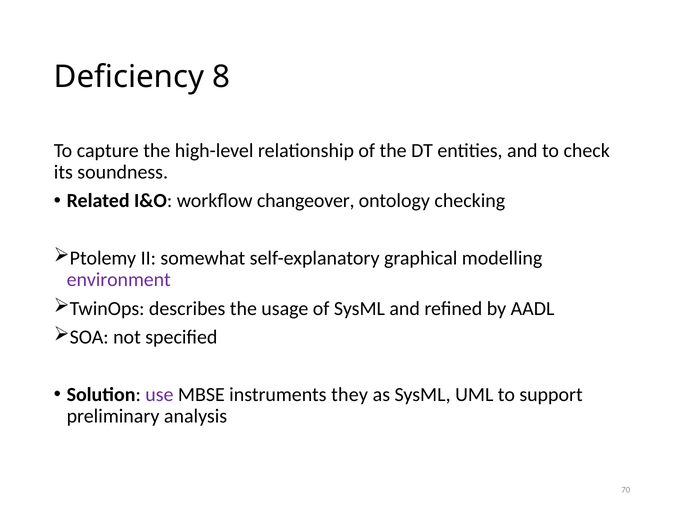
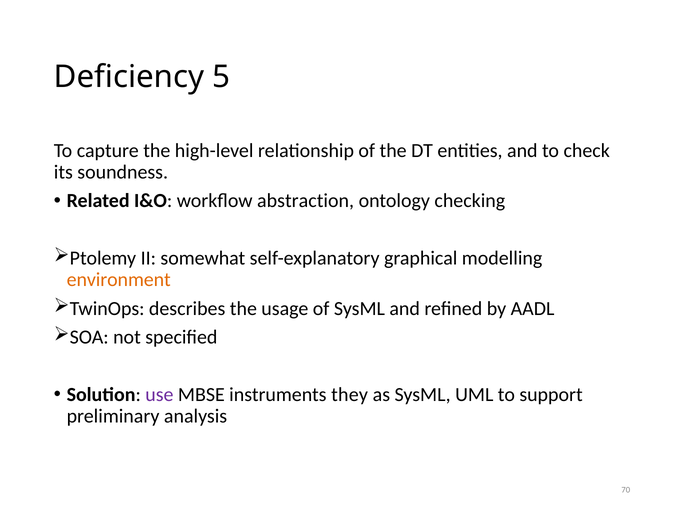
8: 8 -> 5 (221, 77)
changeover: changeover -> abstraction (306, 201)
environment colour: purple -> orange (119, 280)
